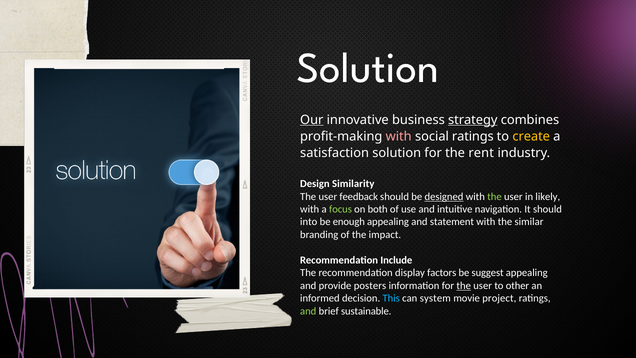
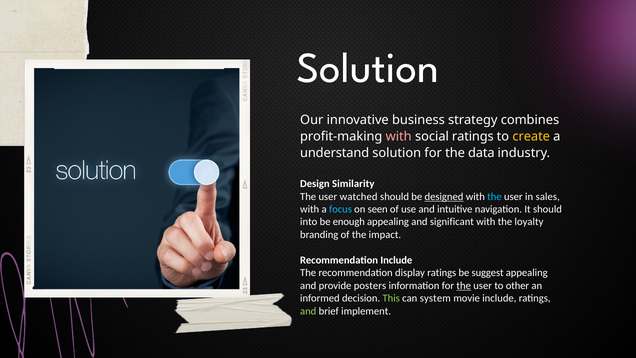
Our underline: present -> none (312, 120)
strategy underline: present -> none (473, 120)
satisfaction: satisfaction -> understand (335, 153)
rent: rent -> data (481, 153)
feedback: feedback -> watched (359, 196)
the colour: light green -> light blue (494, 196)
likely: likely -> sales (548, 196)
focus colour: light green -> light blue (340, 209)
both: both -> seen (378, 209)
statement: statement -> significant (452, 222)
similar: similar -> loyalty (529, 222)
display factors: factors -> ratings (442, 273)
This colour: light blue -> light green (391, 298)
movie project: project -> include (499, 298)
sustainable: sustainable -> implement (366, 311)
